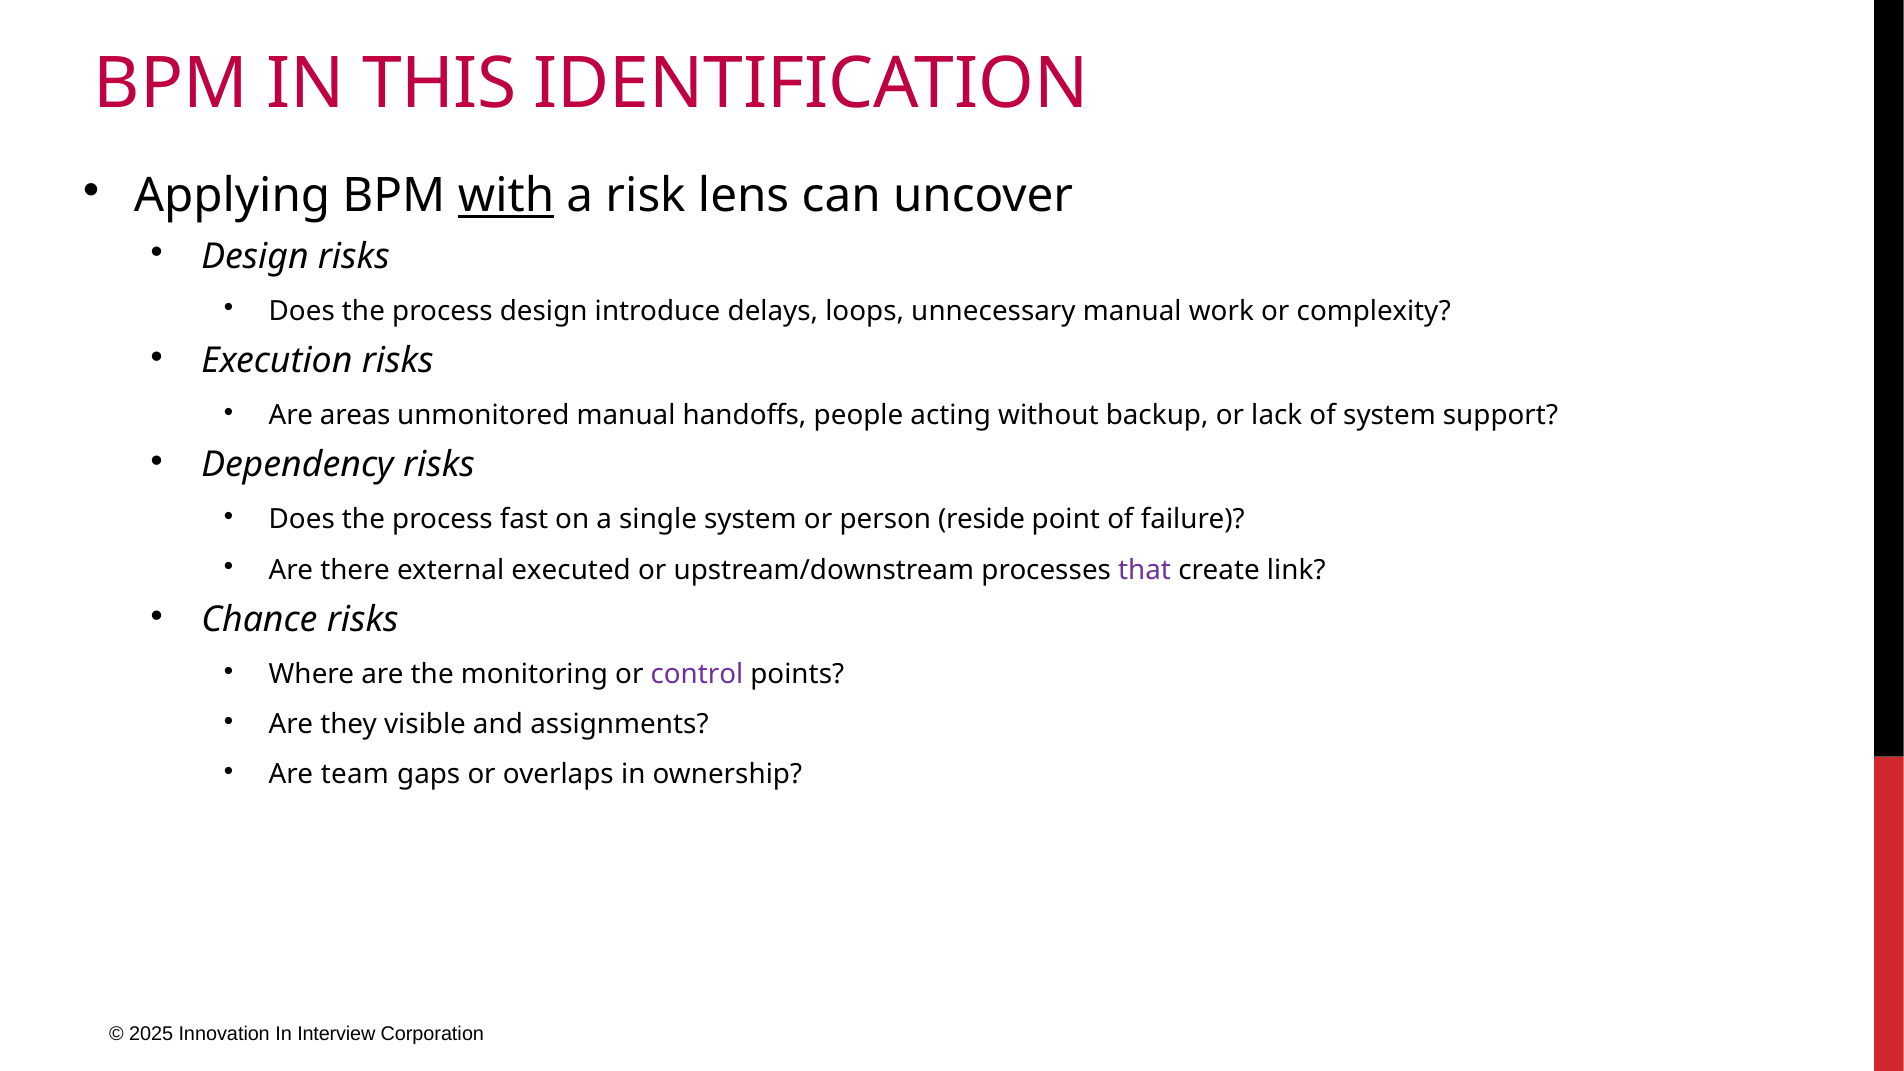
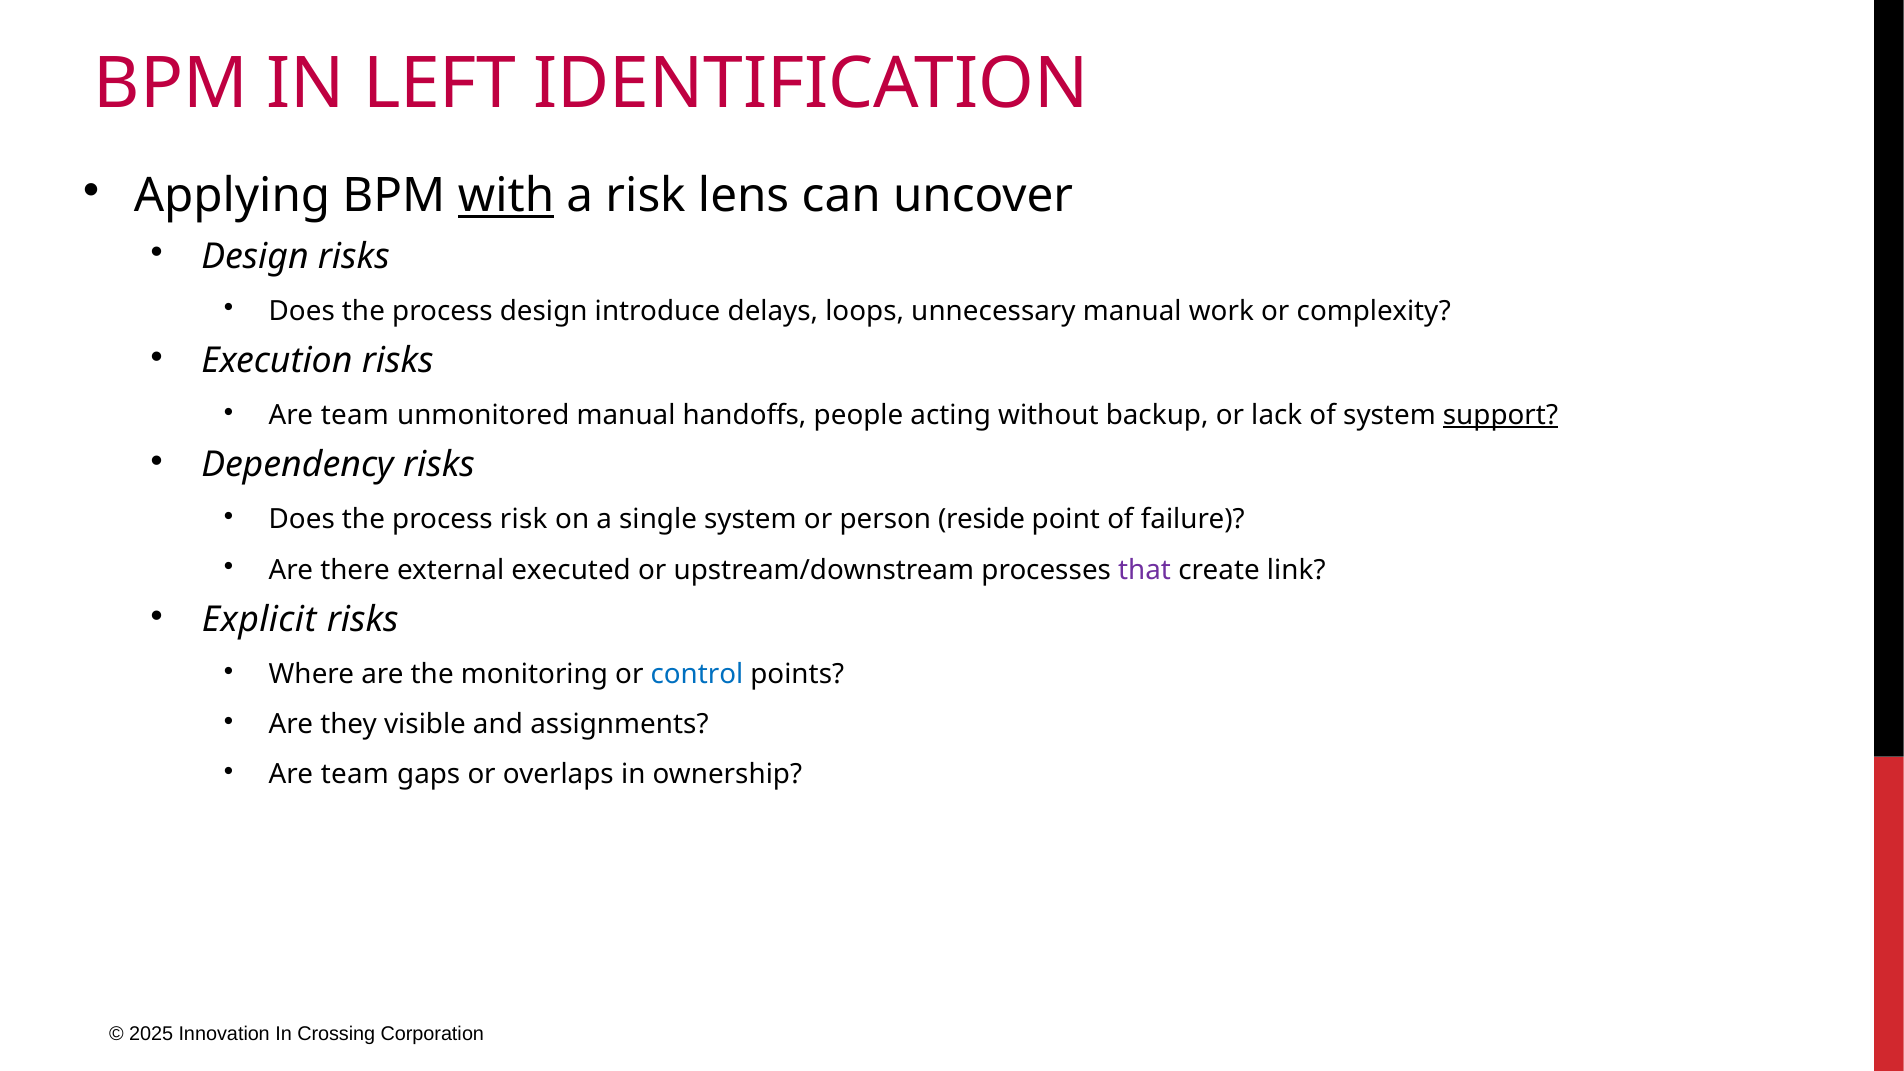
THIS: THIS -> LEFT (440, 84)
areas: areas -> team (355, 415)
support underline: none -> present (1500, 415)
process fast: fast -> risk (524, 520)
Chance: Chance -> Explicit (259, 620)
control colour: purple -> blue (697, 674)
Interview: Interview -> Crossing (336, 1034)
